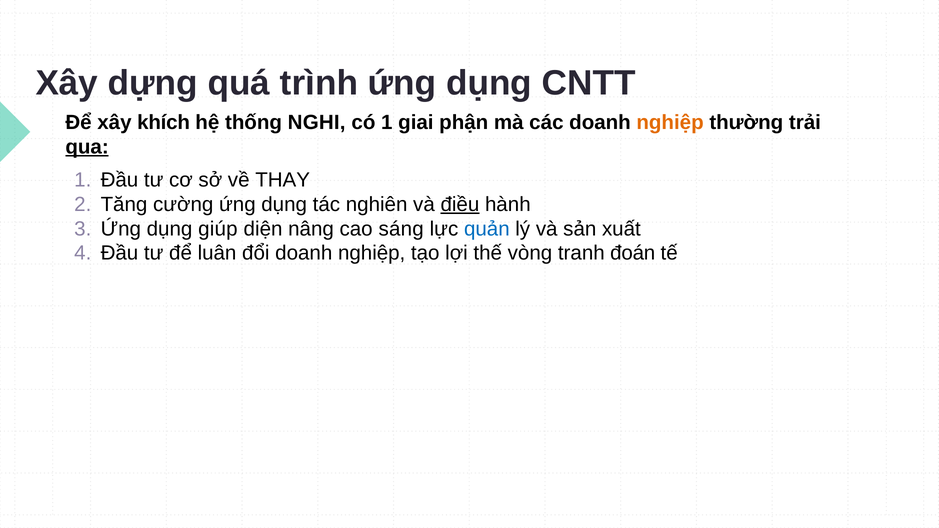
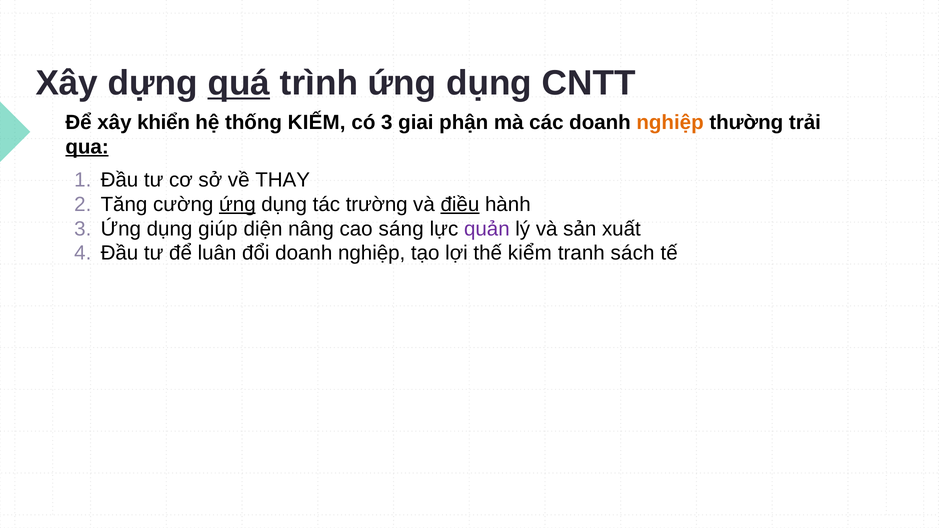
quá underline: none -> present (239, 83)
khích: khích -> khiển (164, 123)
NGHI: NGHI -> KIẾM (317, 123)
có 1: 1 -> 3 (387, 123)
ứng underline: none -> present (237, 204)
nghiên: nghiên -> trường (377, 204)
quản colour: blue -> purple (487, 229)
vòng: vòng -> kiểm (530, 253)
đoán: đoán -> sách (633, 253)
